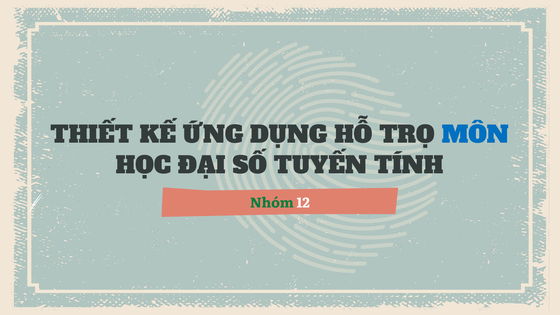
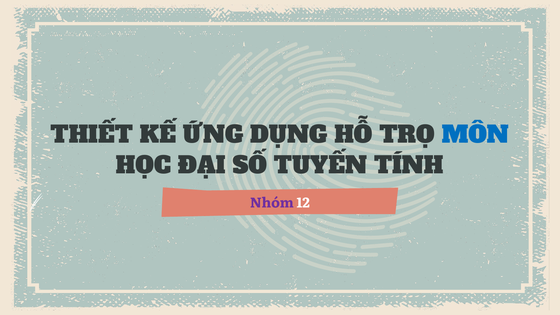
Nhóm colour: green -> purple (272, 203)
